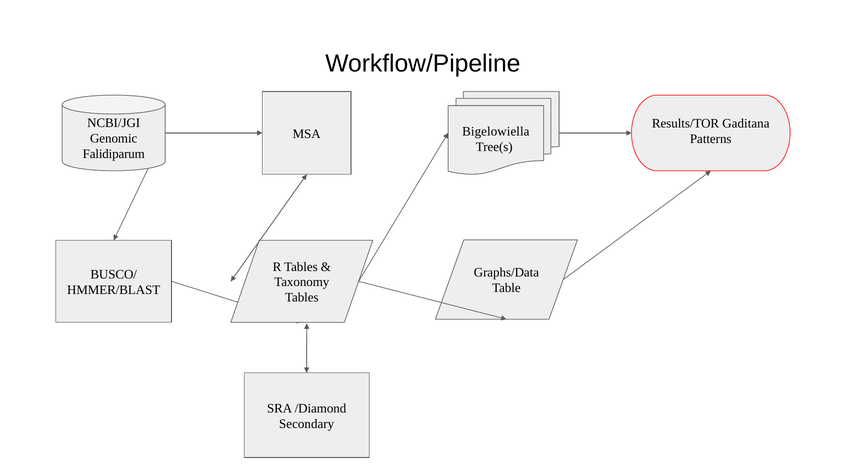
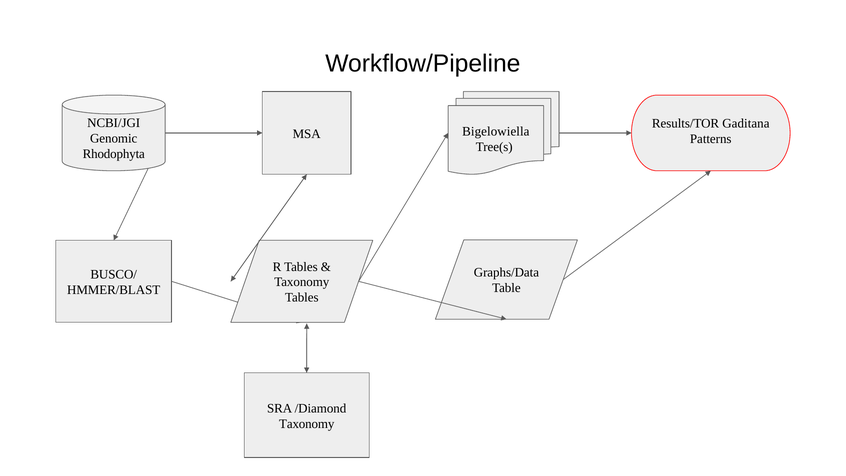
Falidiparum: Falidiparum -> Rhodophyta (114, 154)
Secondary: Secondary -> Taxonomy (307, 424)
